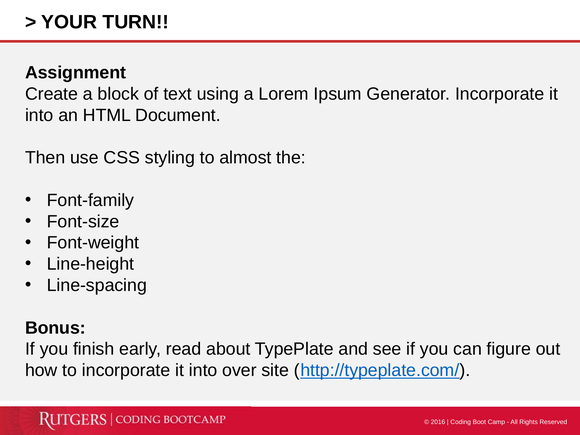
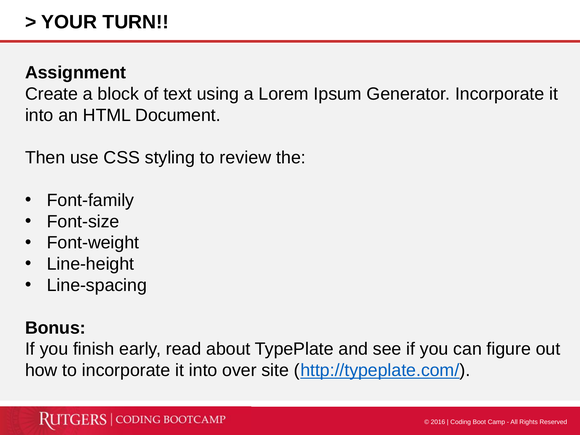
almost: almost -> review (245, 158)
